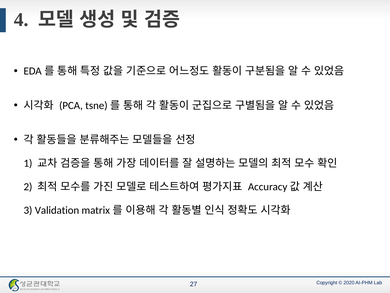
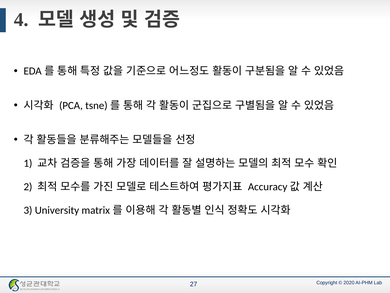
Validation: Validation -> University (57, 210)
